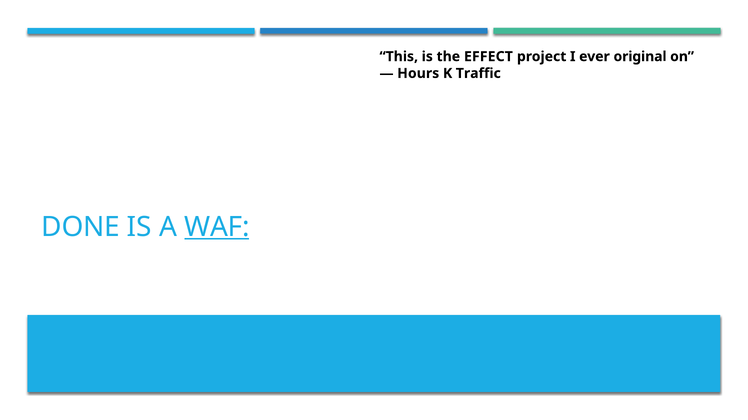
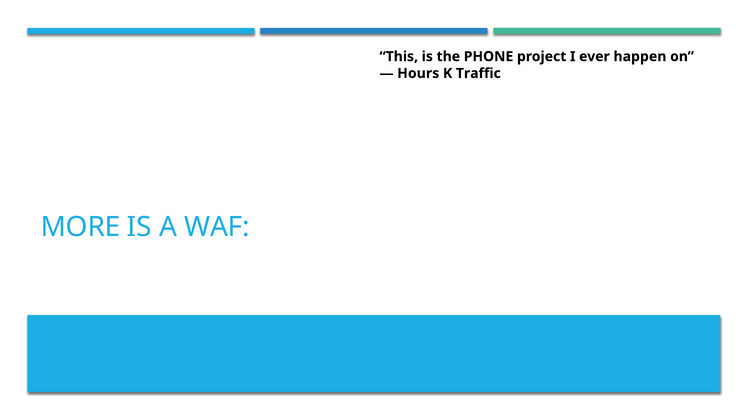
EFFECT: EFFECT -> PHONE (489, 57)
original: original -> happen (640, 57)
DONE: DONE -> MORE (81, 227)
WAF underline: present -> none (217, 227)
